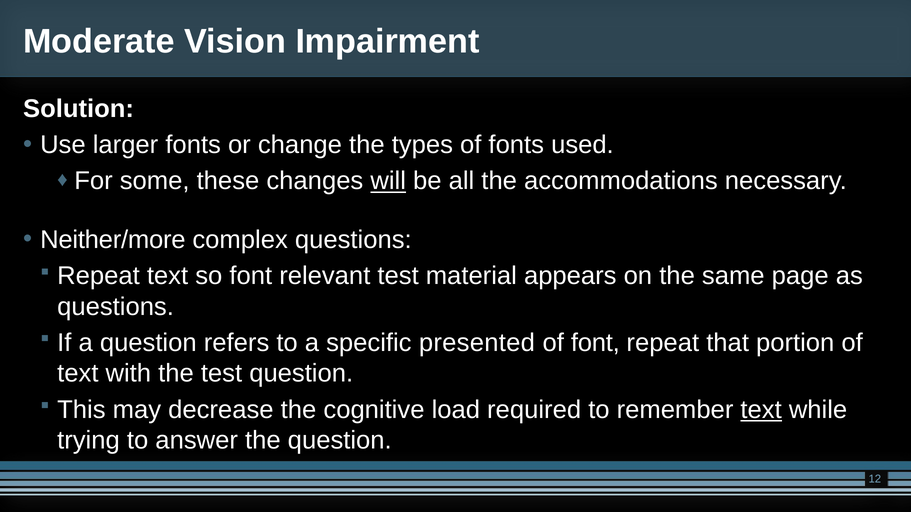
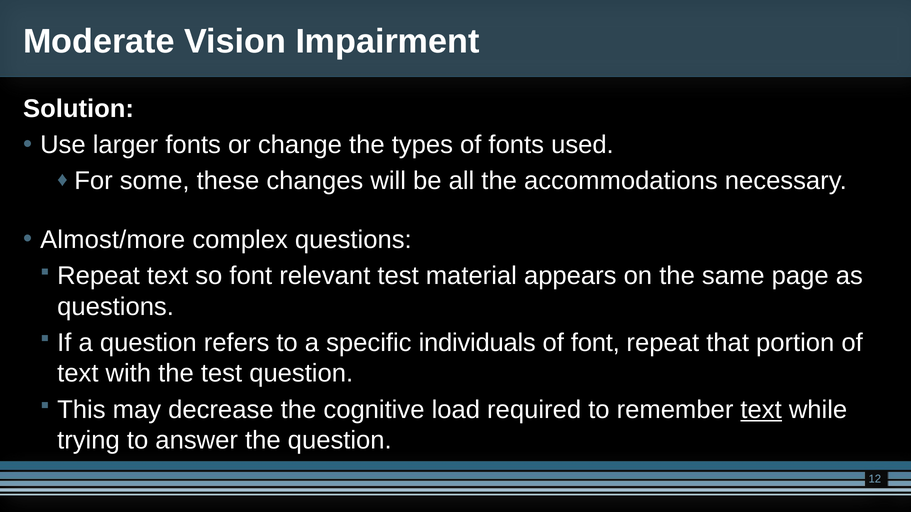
will underline: present -> none (388, 181)
Neither/more: Neither/more -> Almost/more (113, 240)
presented: presented -> individuals (477, 343)
